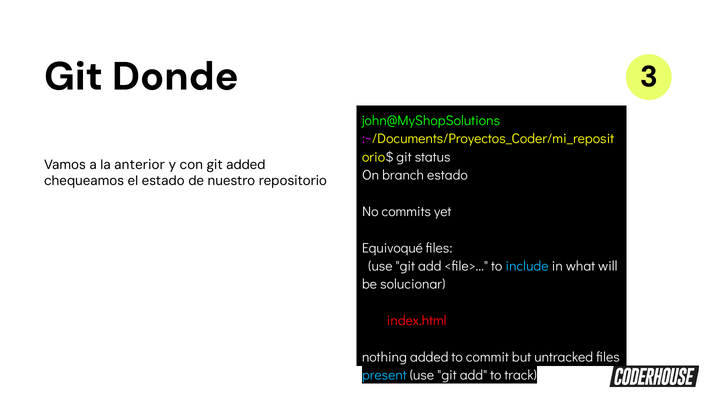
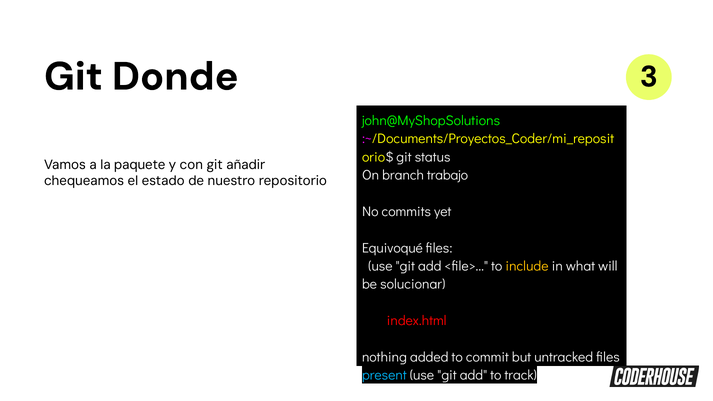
anterior: anterior -> paquete (140, 165)
git added: added -> añadir (246, 165)
branch estado: estado -> trabajo (448, 175)
include colour: light blue -> yellow (527, 266)
